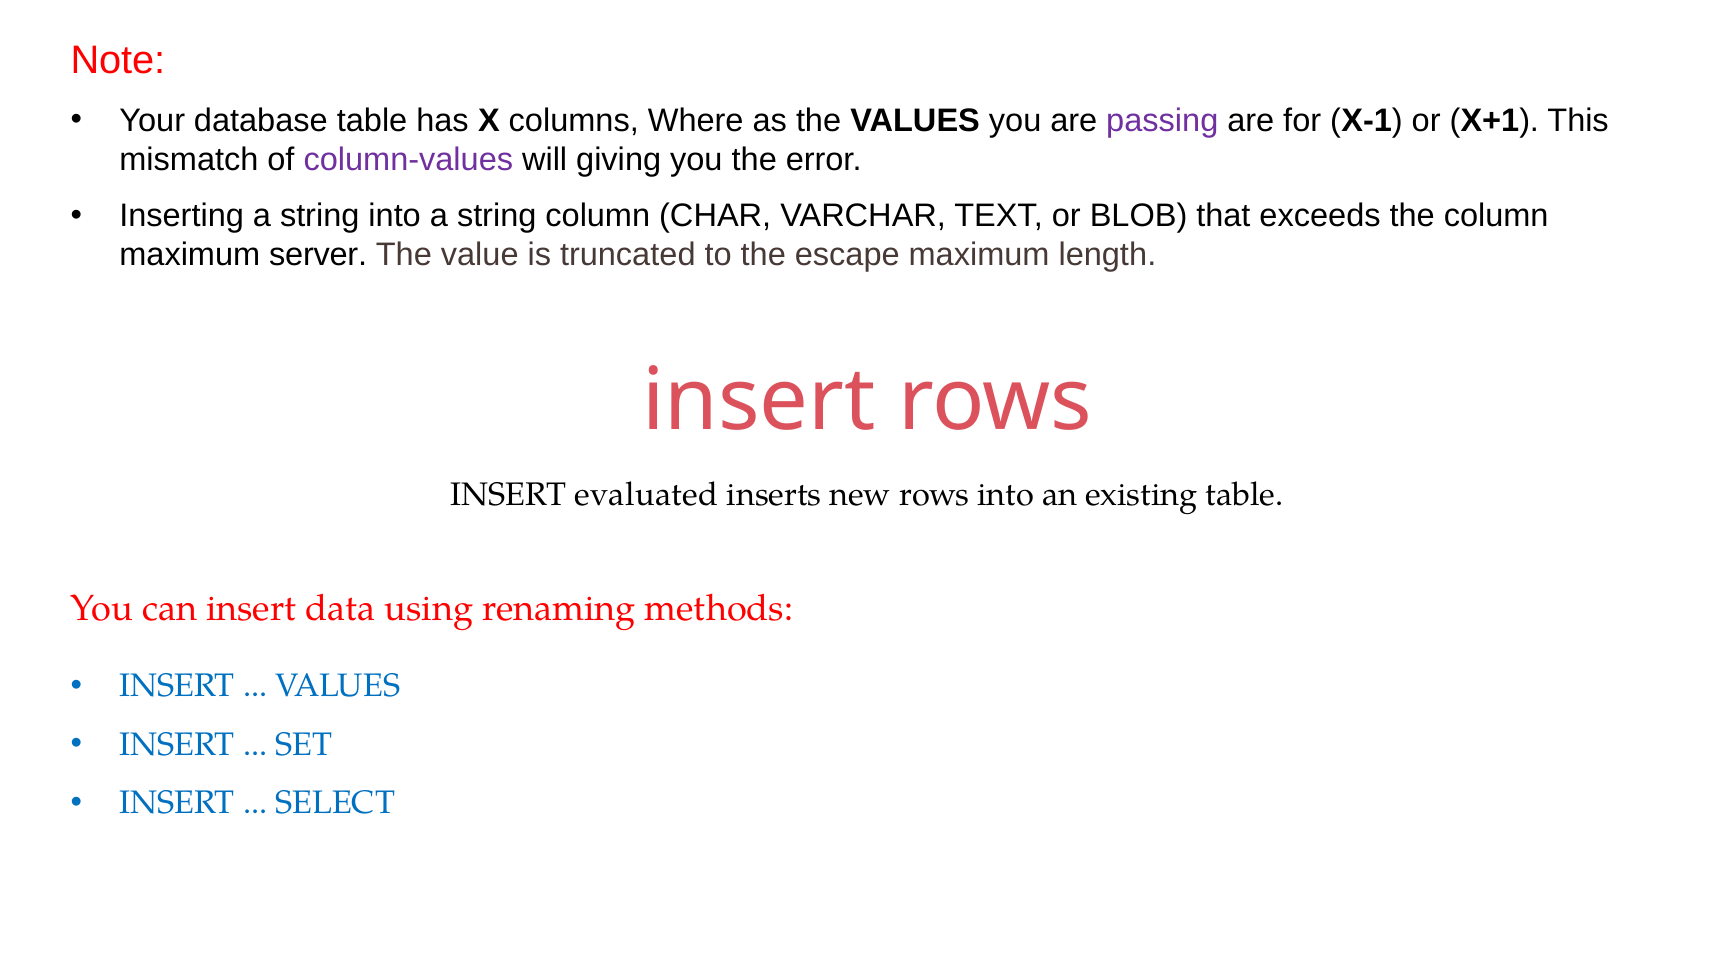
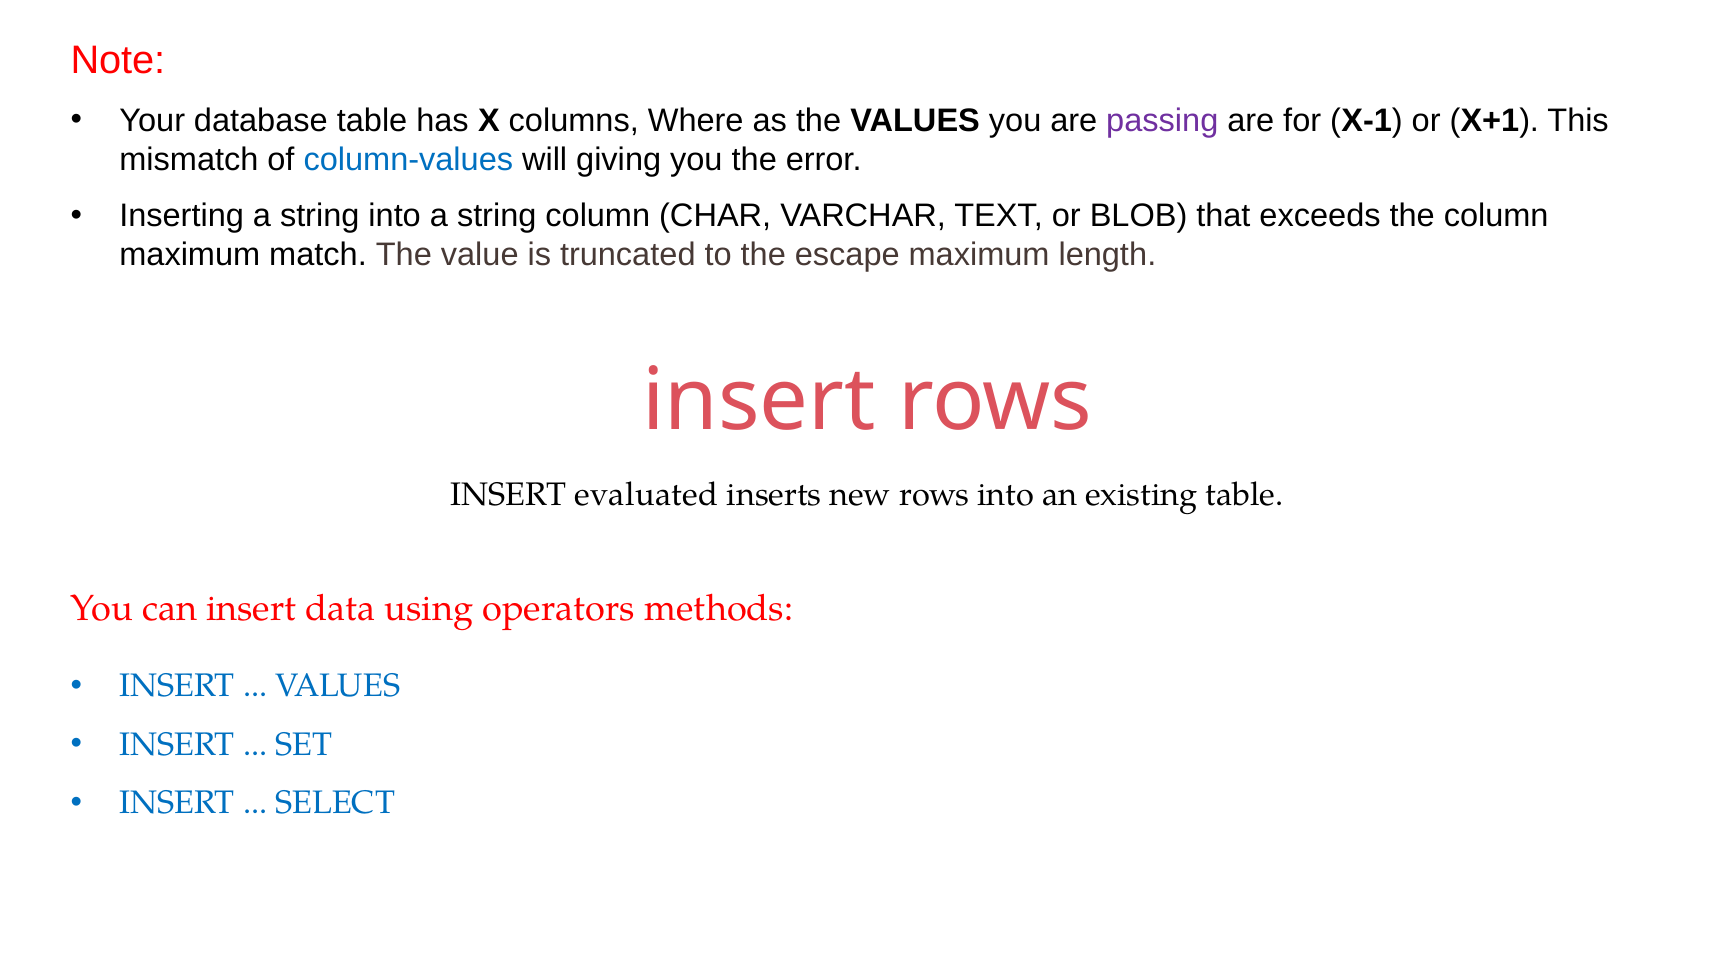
column-values colour: purple -> blue (408, 160)
server: server -> match (318, 255)
renaming: renaming -> operators (559, 608)
